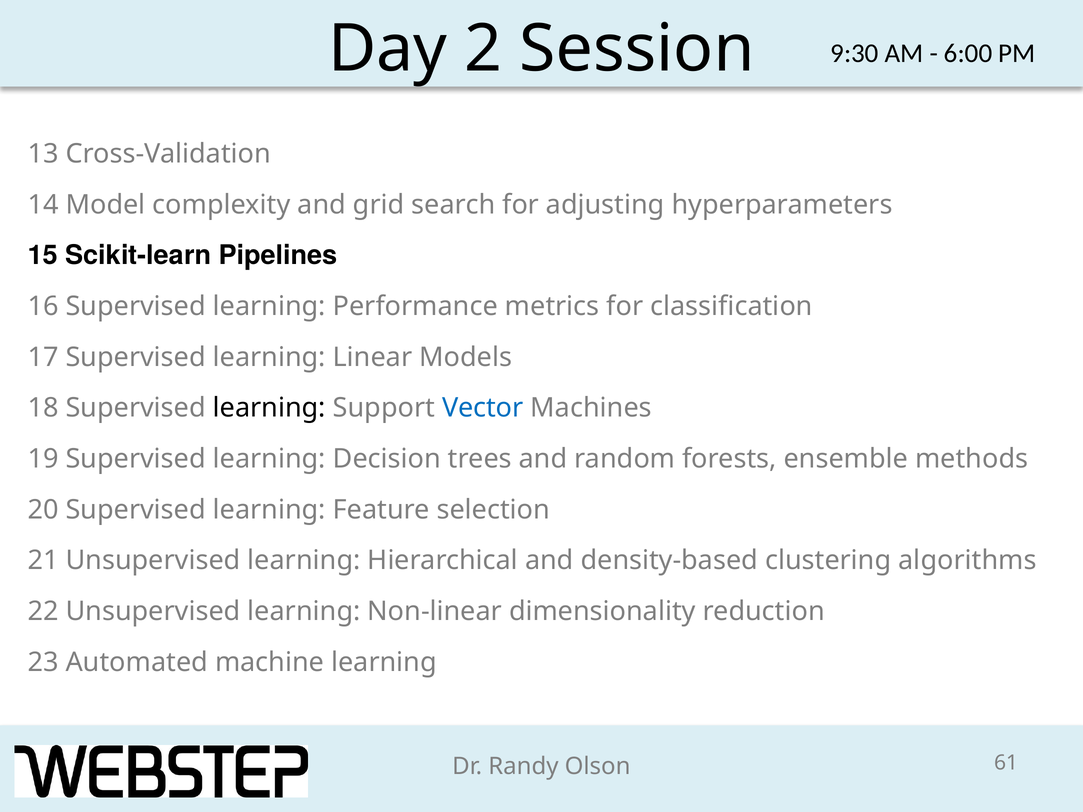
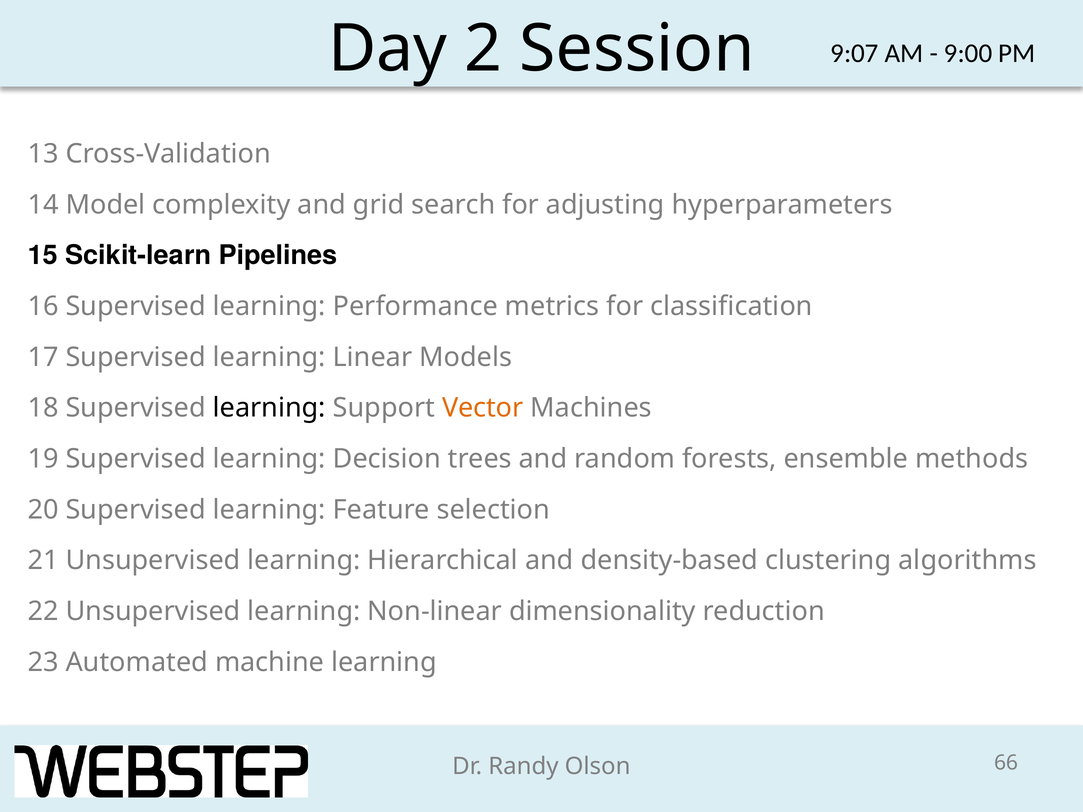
9:30: 9:30 -> 9:07 (854, 53)
6:00: 6:00 -> 9:00 (968, 53)
Vector colour: blue -> orange (483, 408)
61: 61 -> 66 (1006, 763)
